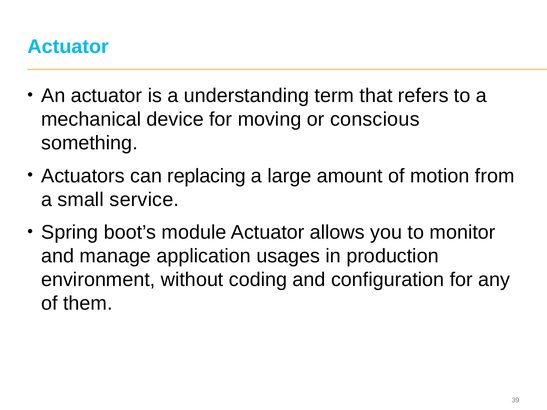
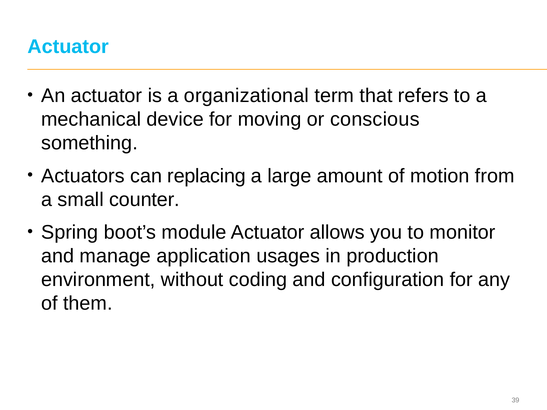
understanding: understanding -> organizational (246, 96)
service: service -> counter (144, 200)
